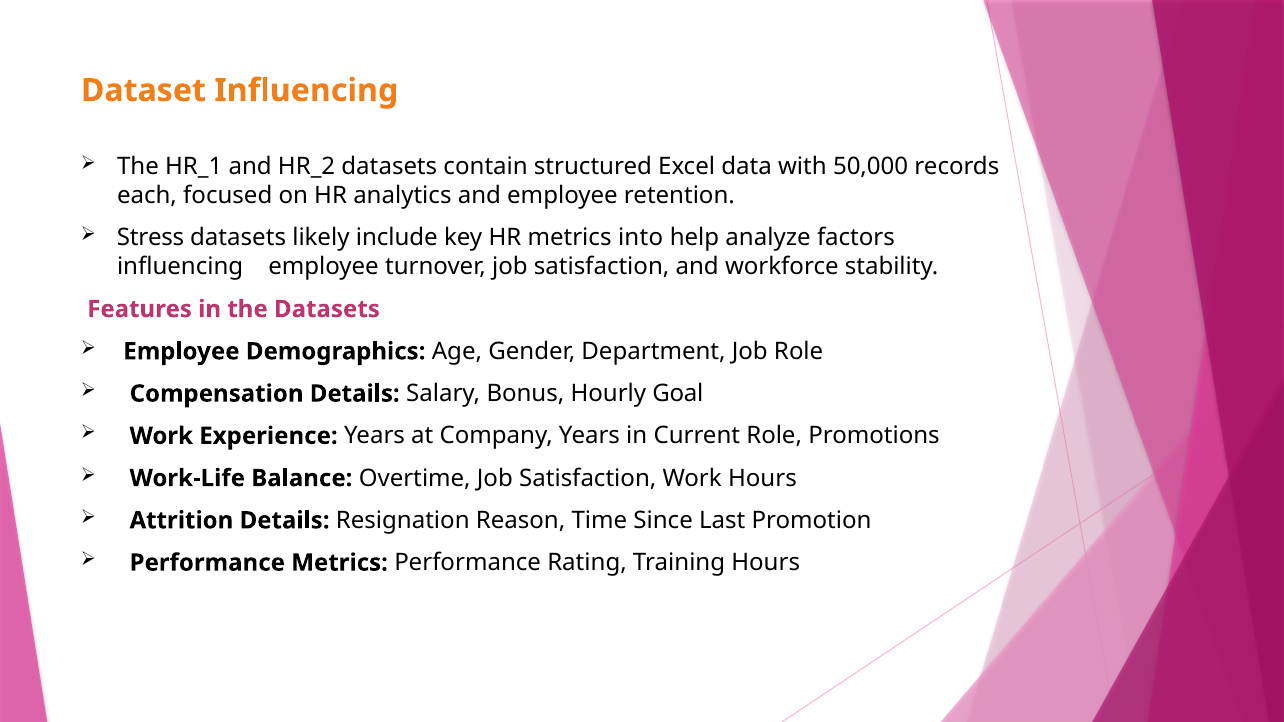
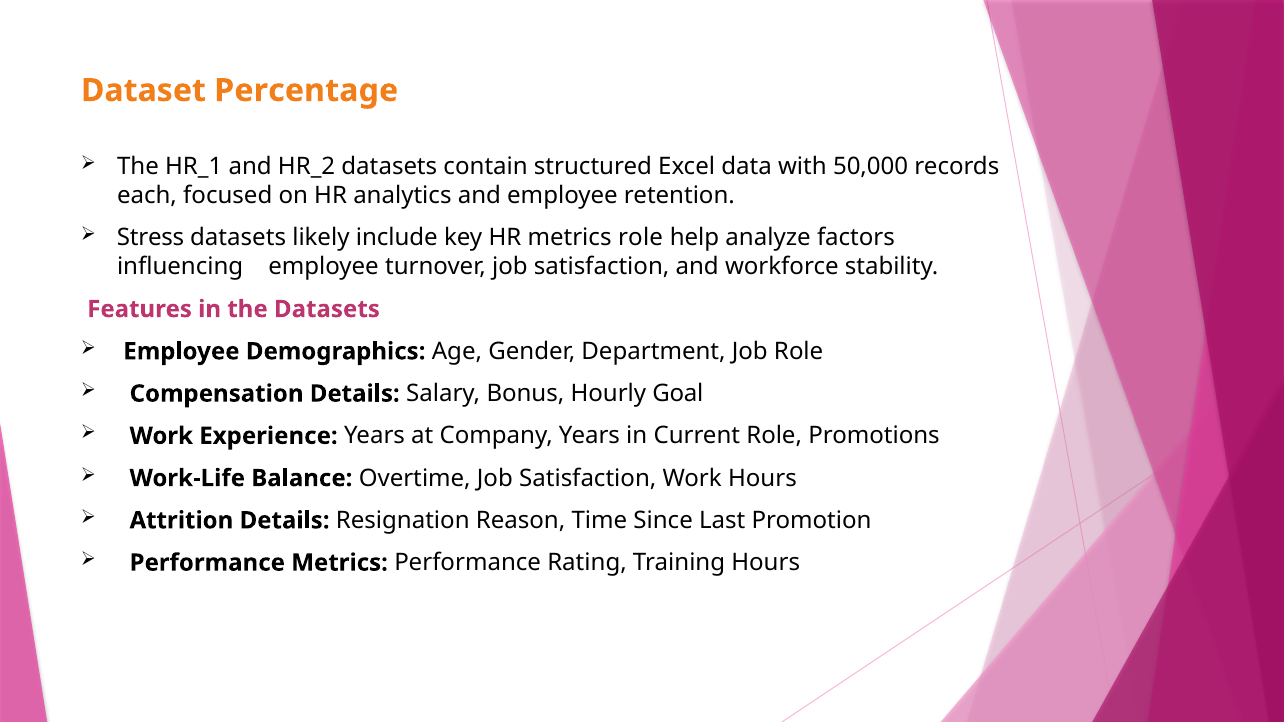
Dataset Influencing: Influencing -> Percentage (306, 91)
metrics into: into -> role (641, 238)
